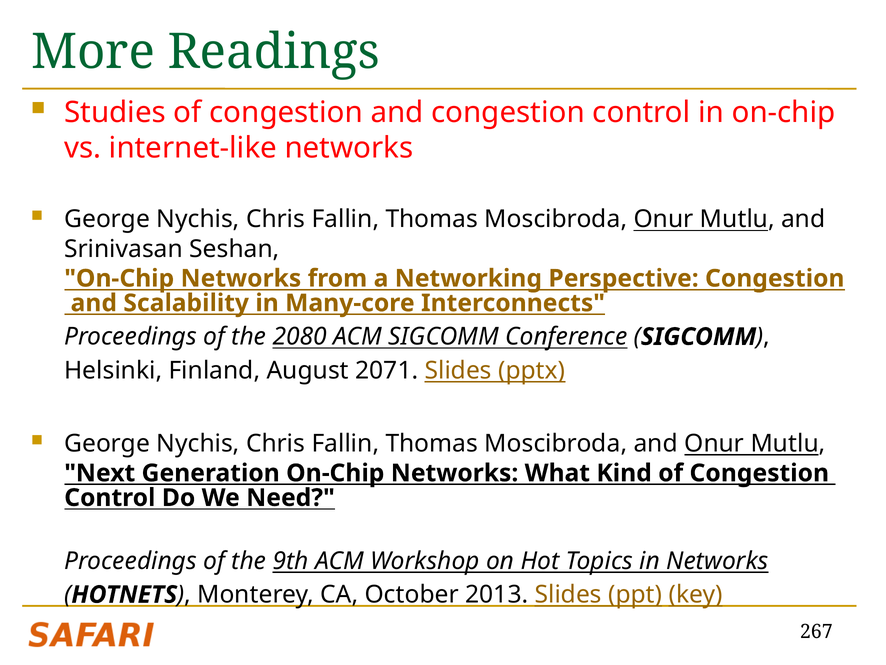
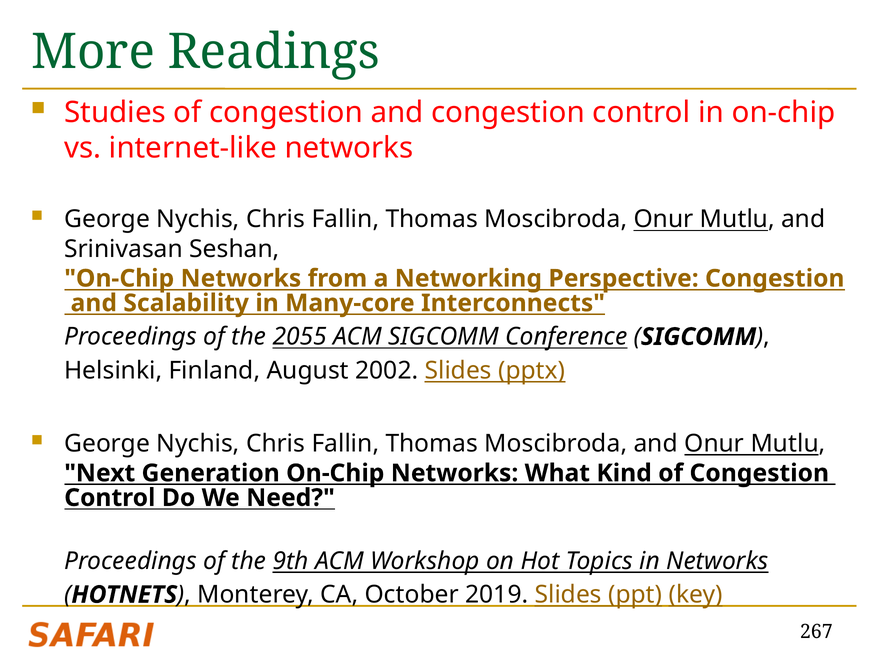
2080: 2080 -> 2055 (300, 337)
2071: 2071 -> 2002 (387, 370)
2013: 2013 -> 2019 (497, 594)
